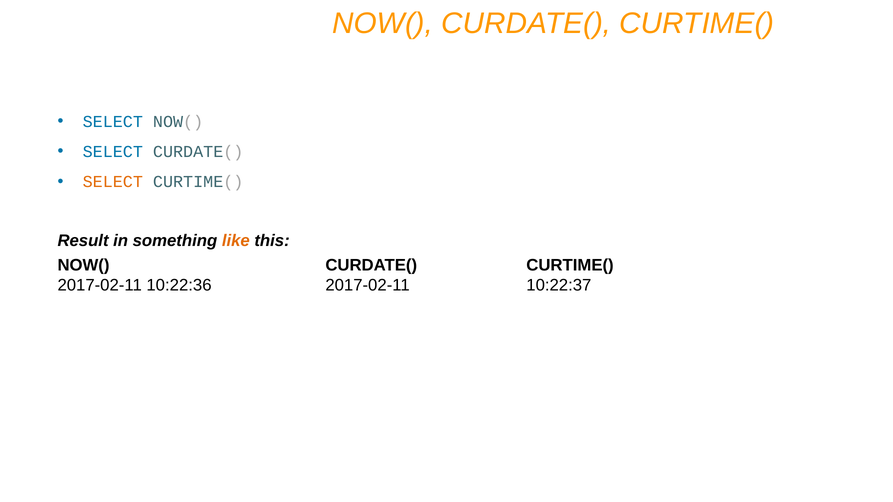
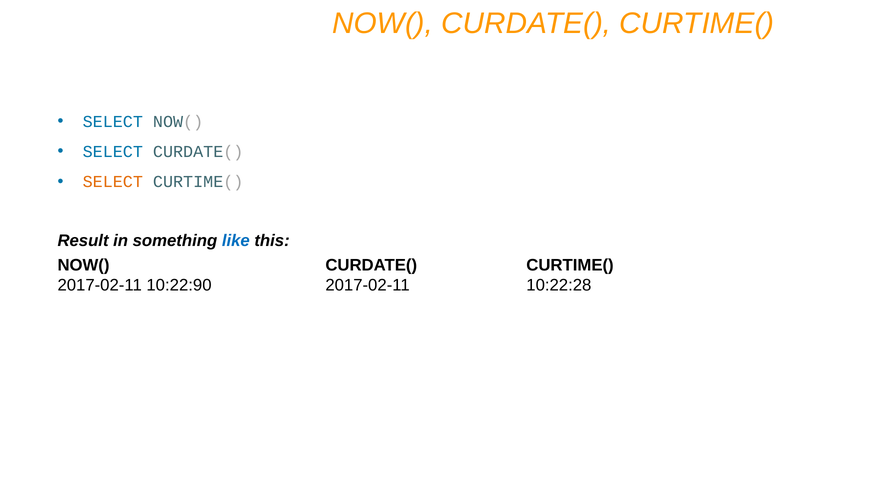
like colour: orange -> blue (236, 241)
10:22:36: 10:22:36 -> 10:22:90 (179, 286)
10:22:37: 10:22:37 -> 10:22:28 (559, 286)
